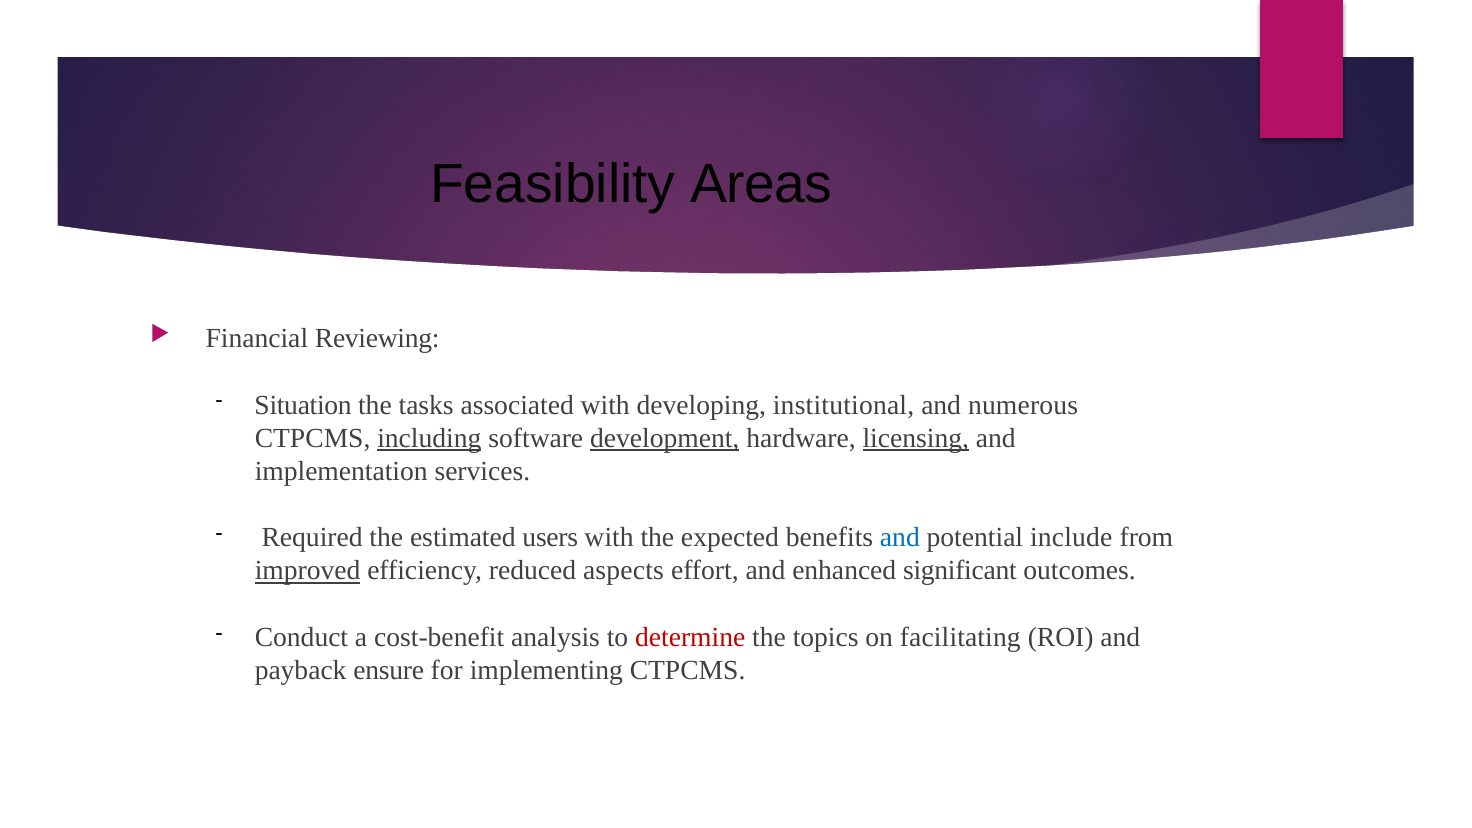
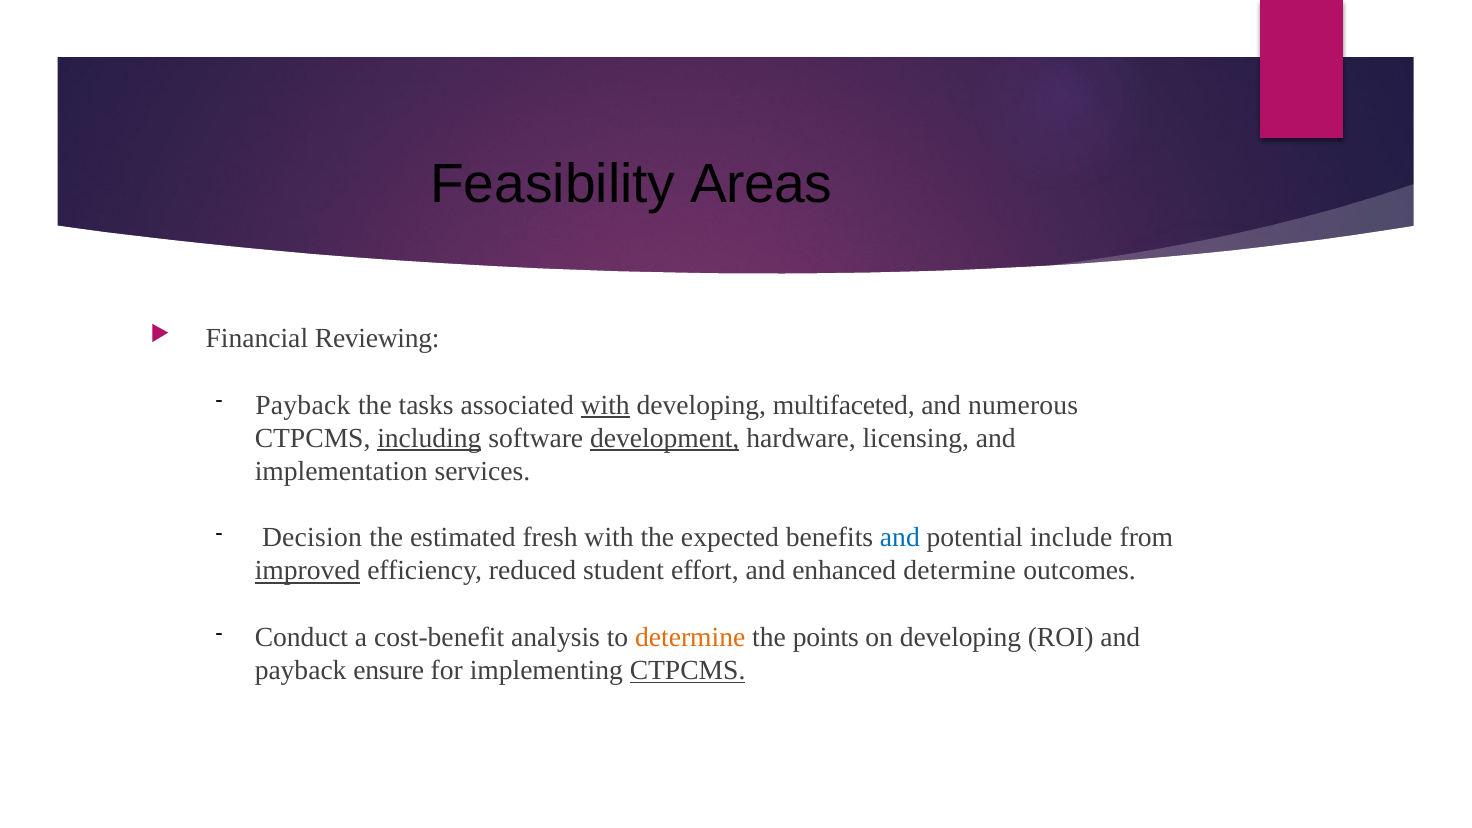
Situation: Situation -> Payback (303, 405)
with underline: none -> present (605, 405)
institutional: institutional -> multifaceted (844, 405)
licensing underline: present -> none (916, 438)
Required: Required -> Decision (312, 538)
users: users -> fresh (550, 538)
aspects: aspects -> student (623, 571)
enhanced significant: significant -> determine (960, 571)
determine colour: red -> orange (690, 637)
topics: topics -> points (826, 637)
on facilitating: facilitating -> developing (960, 637)
CTPCMS underline: none -> present (688, 671)
